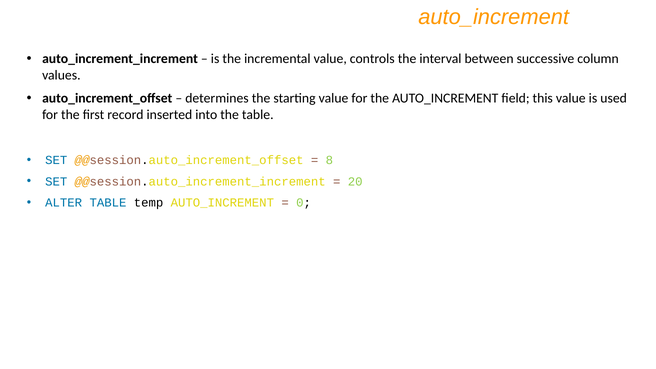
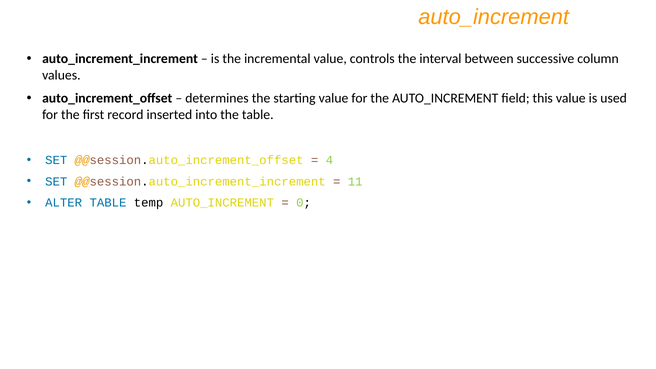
8: 8 -> 4 (329, 160)
20: 20 -> 11 (355, 182)
